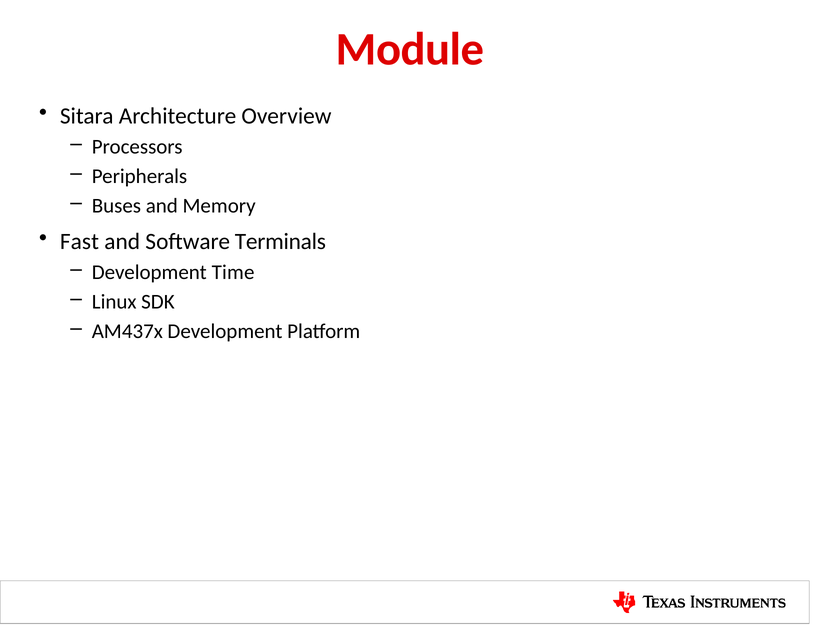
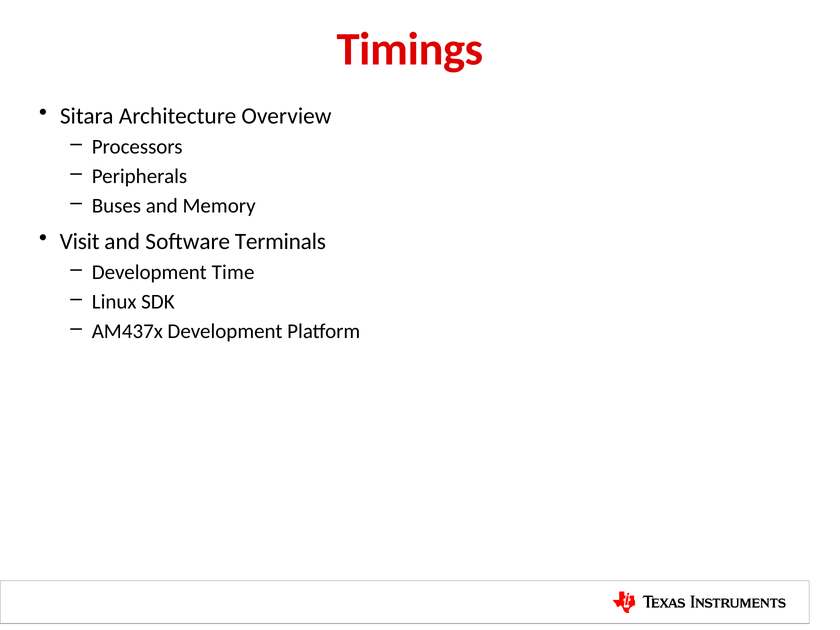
Module: Module -> Timings (410, 49)
Fast: Fast -> Visit (80, 242)
